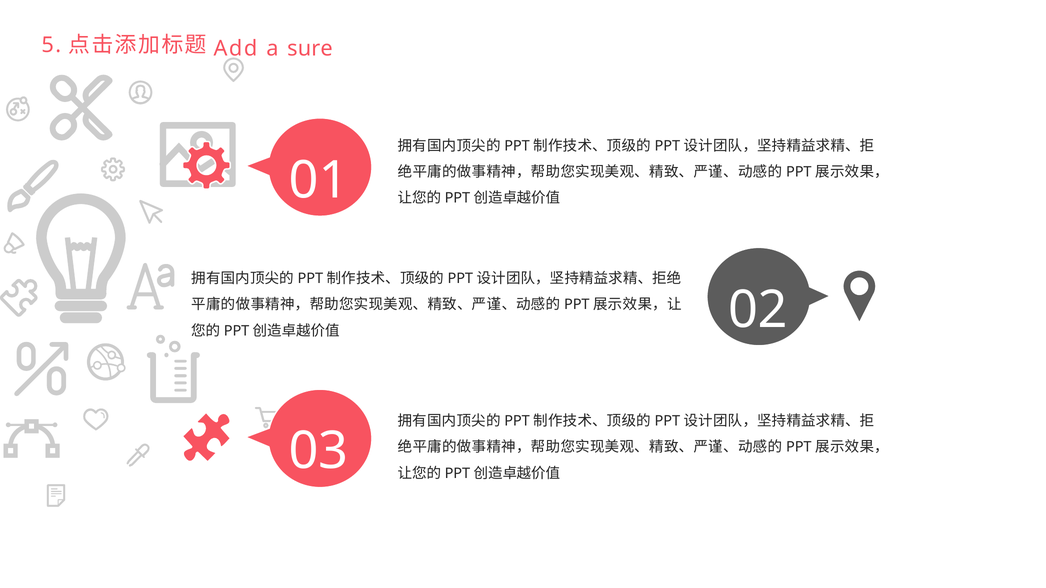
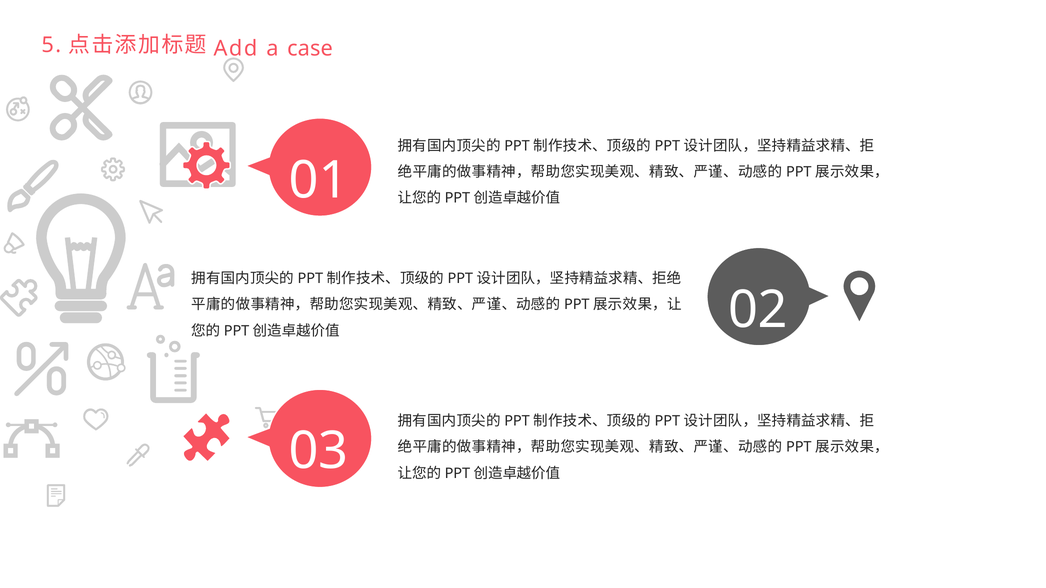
sure: sure -> case (310, 48)
